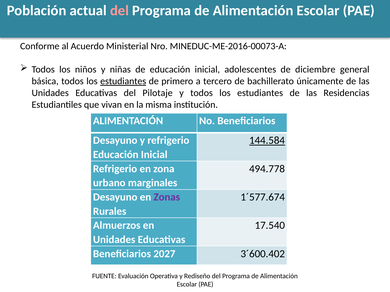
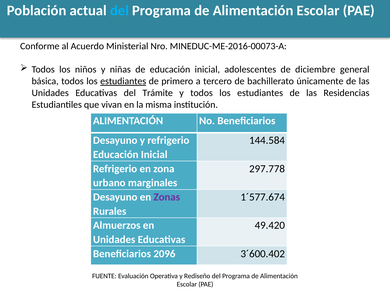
del colour: pink -> light blue (119, 10)
Pilotaje: Pilotaje -> Trámite (158, 93)
144.584 underline: present -> none (267, 141)
494.778: 494.778 -> 297.778 (267, 169)
17.540: 17.540 -> 49.420 (270, 226)
2027: 2027 -> 2096 (164, 254)
